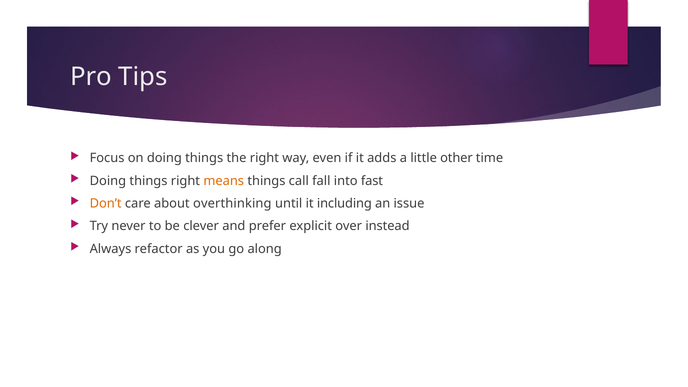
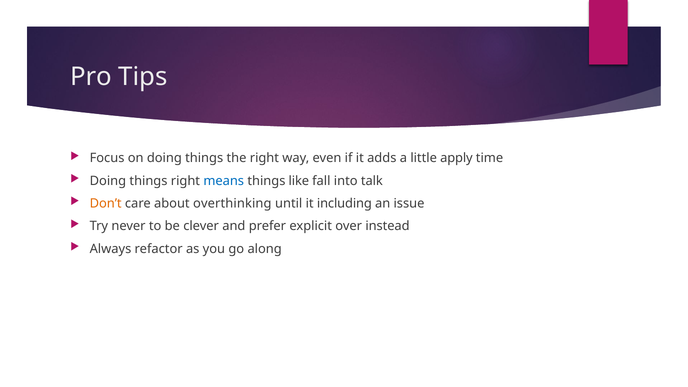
other: other -> apply (456, 158)
means colour: orange -> blue (224, 181)
call: call -> like (299, 181)
fast: fast -> talk (372, 181)
